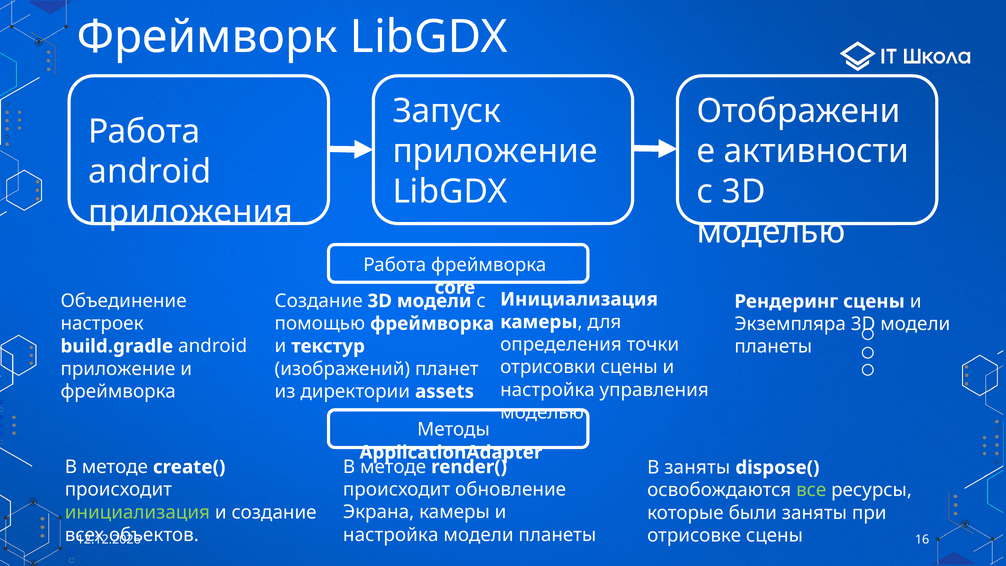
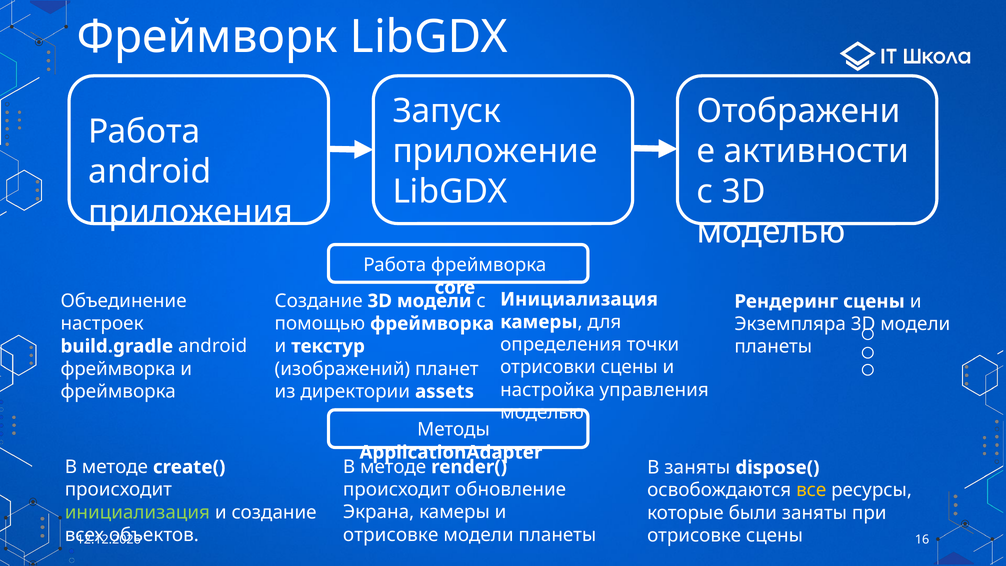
приложение: приложение -> фреймворка (118, 369)
все colour: light green -> yellow (811, 490)
настройка: настройка -> отрисовке (391, 535)
